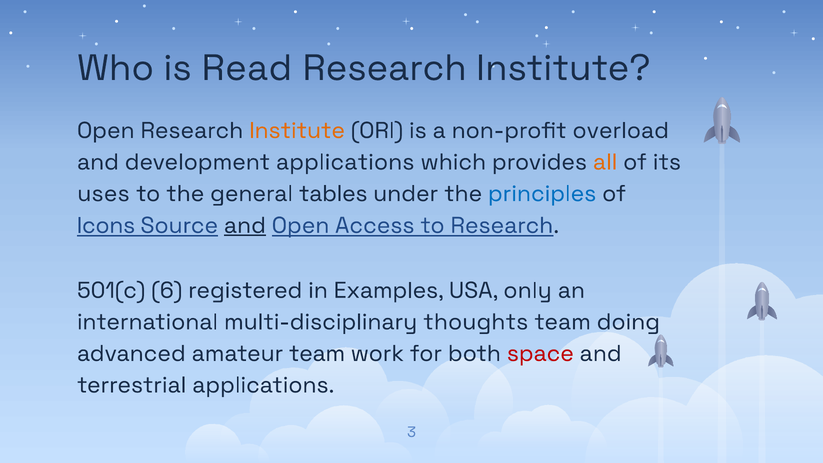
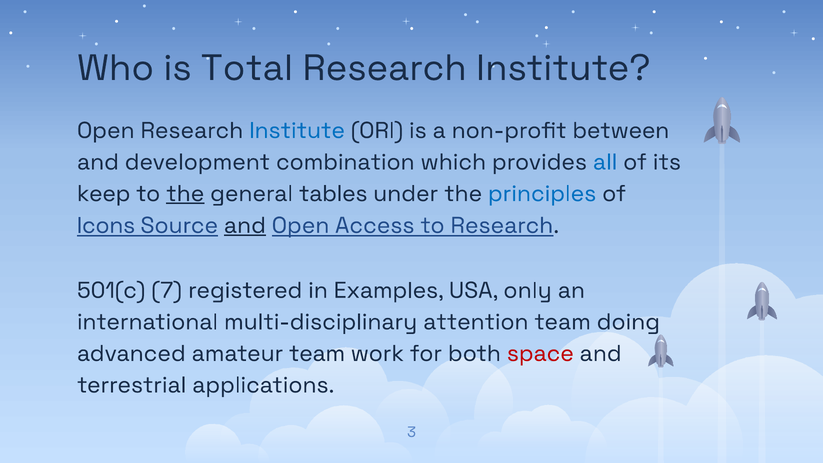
Read: Read -> Total (247, 68)
Institute colour: orange -> blue (297, 130)
overload: overload -> between (621, 130)
development applications: applications -> combination (345, 162)
all colour: orange -> blue (605, 162)
uses: uses -> keep (104, 193)
the underline: none -> present (185, 193)
6: 6 -> 7 (167, 290)
thoughts: thoughts -> attention (476, 322)
